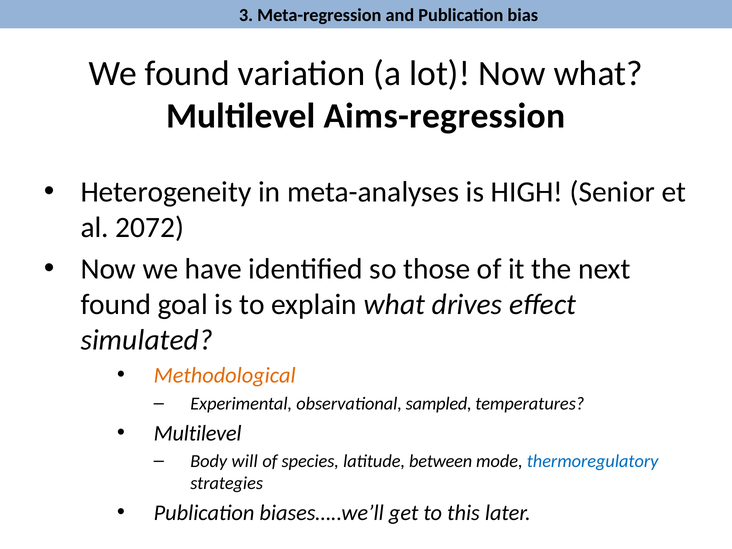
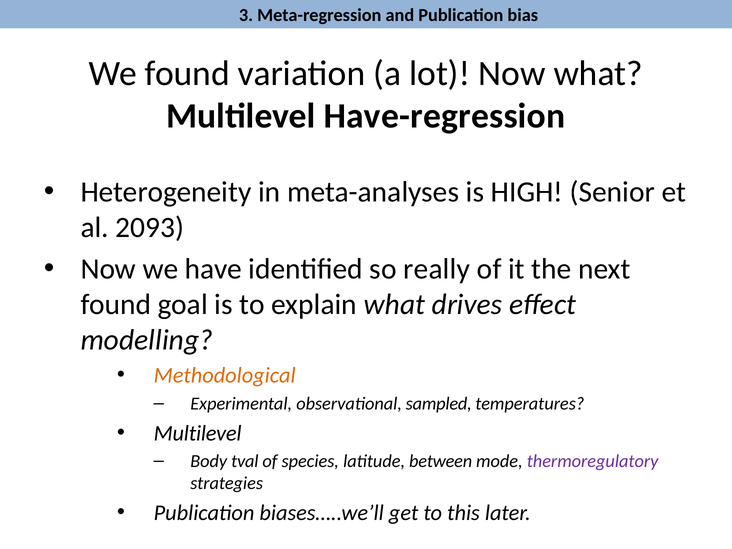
Aims-regression: Aims-regression -> Have-regression (444, 116)
2072: 2072 -> 2093 (150, 227)
those: those -> really (437, 269)
simulated: simulated -> modelling (147, 340)
will: will -> tval (245, 461)
thermoregulatory colour: blue -> purple (593, 461)
